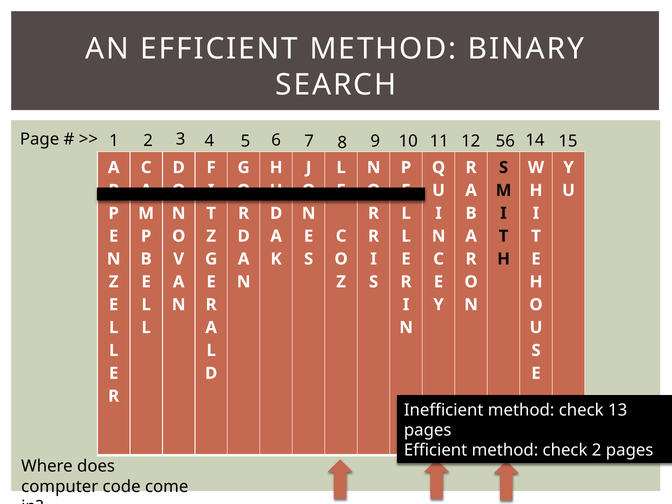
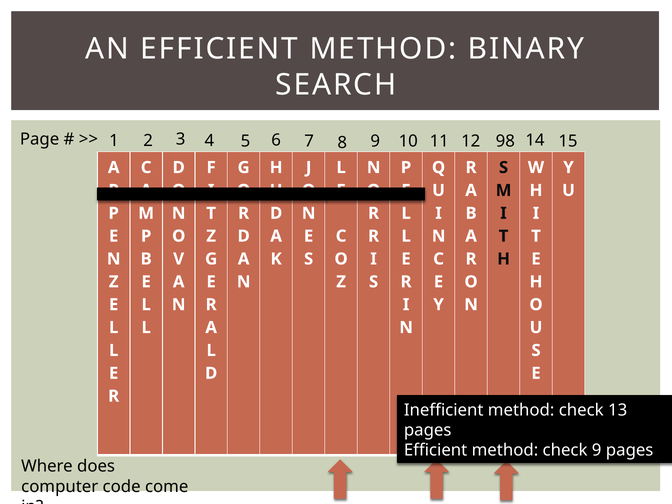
56: 56 -> 98 (505, 141)
check 2: 2 -> 9 (597, 450)
